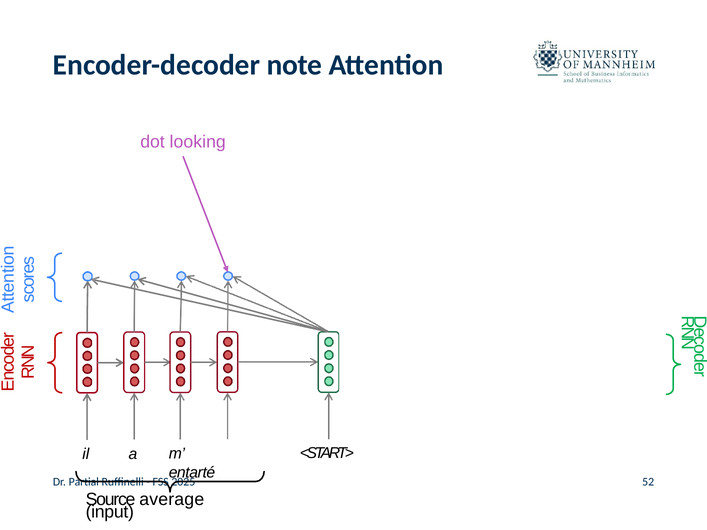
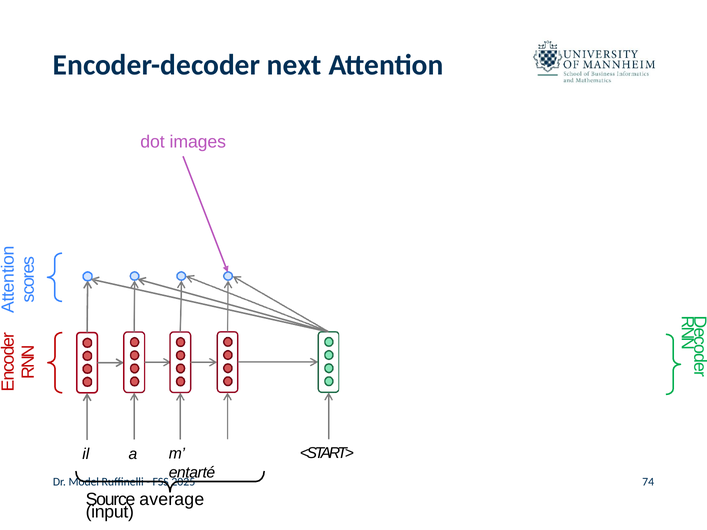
note: note -> next (294, 65)
looking: looking -> images (198, 142)
Partial: Partial -> Model (84, 482)
52: 52 -> 74 (648, 482)
